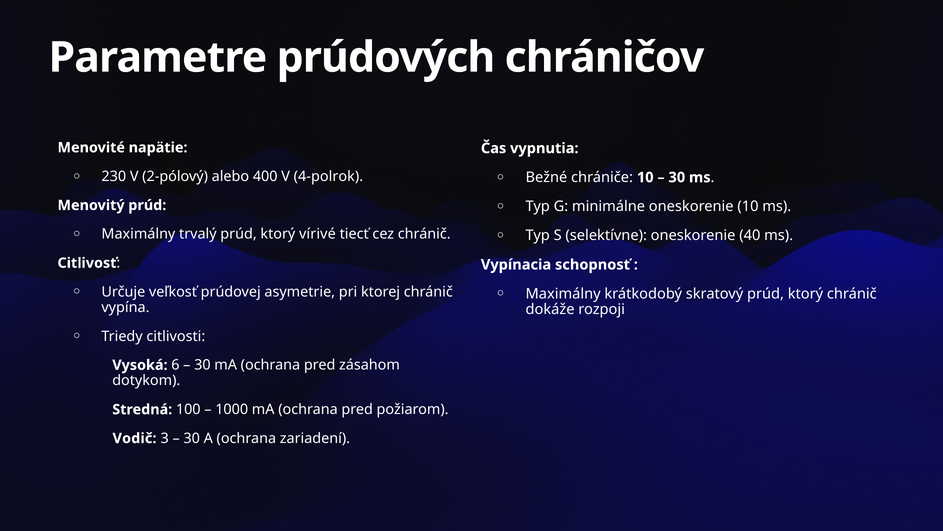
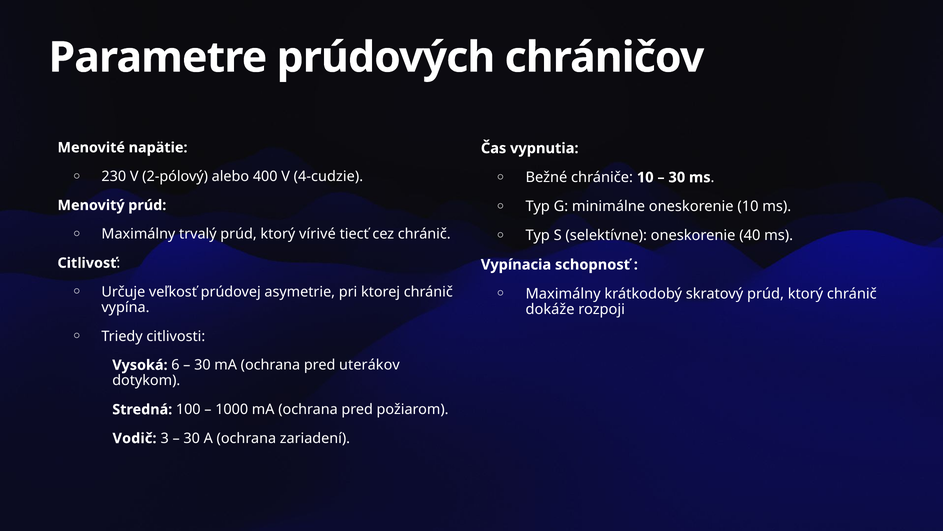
4-polrok: 4-polrok -> 4-cudzie (328, 176)
zásahom: zásahom -> uterákov (369, 365)
